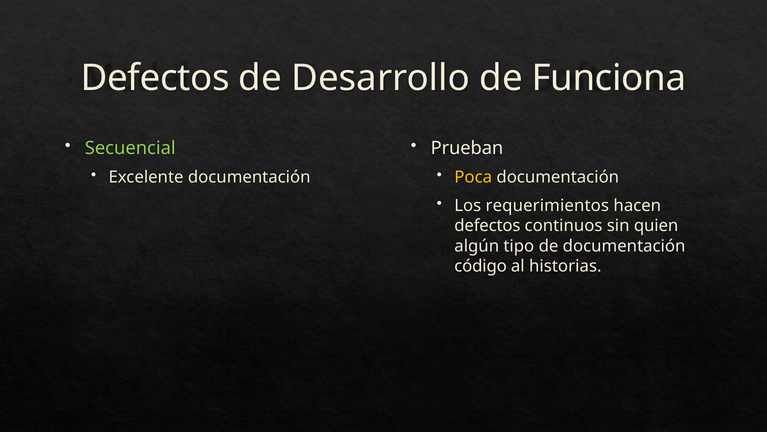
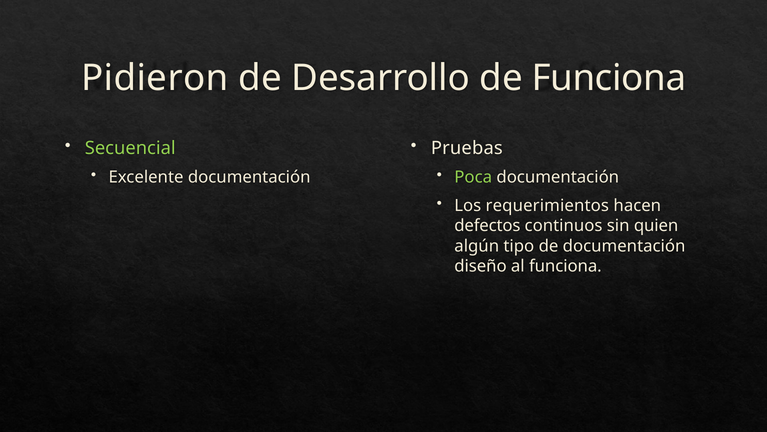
Defectos: Defectos -> Pidieron (155, 78)
Prueban: Prueban -> Pruebas (467, 148)
Poca colour: yellow -> light green (473, 177)
código: código -> diseño (481, 266)
al historias: historias -> funciona (565, 266)
